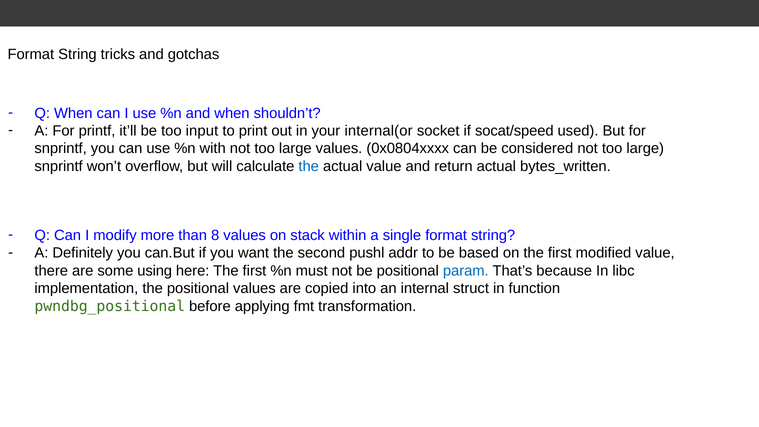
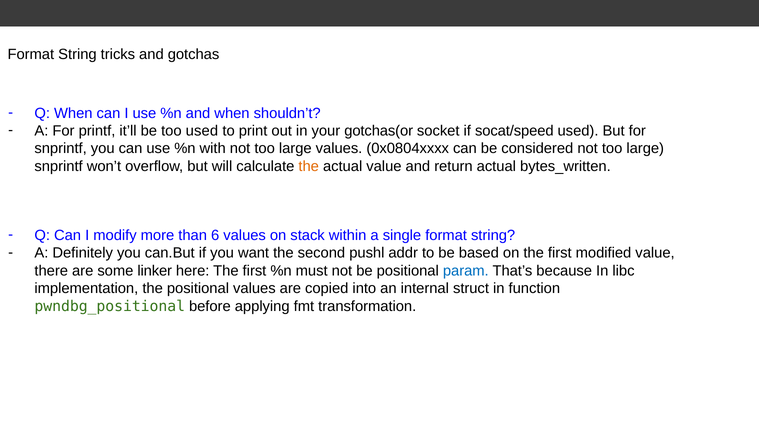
too input: input -> used (202, 131)
internal(or: internal(or -> gotchas(or (379, 131)
the colour: blue -> orange (309, 166)
8: 8 -> 6 (215, 235)
using: using -> linker (155, 271)
